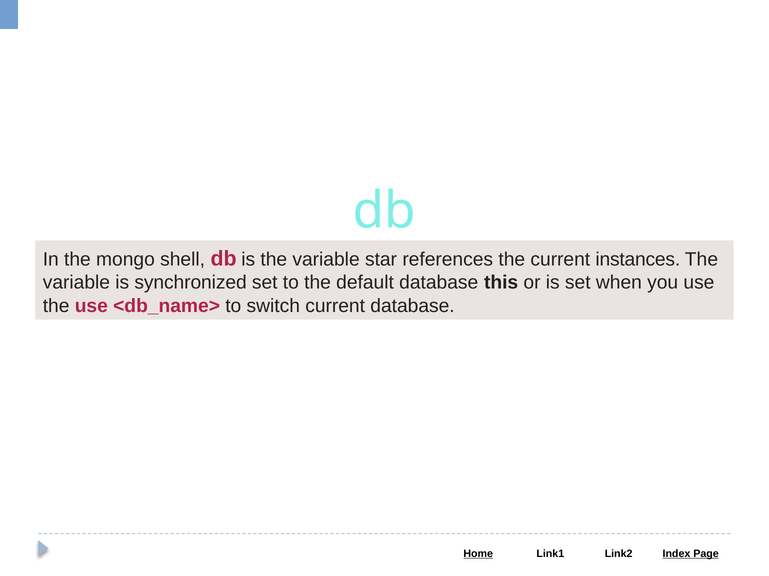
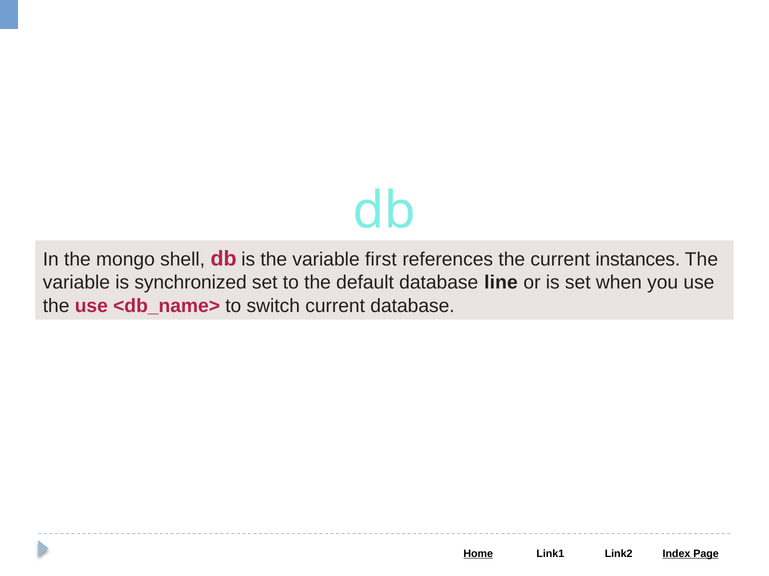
star: star -> first (381, 260)
this: this -> line (501, 283)
